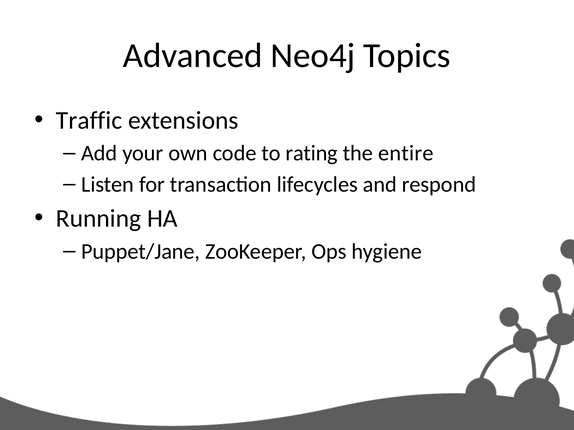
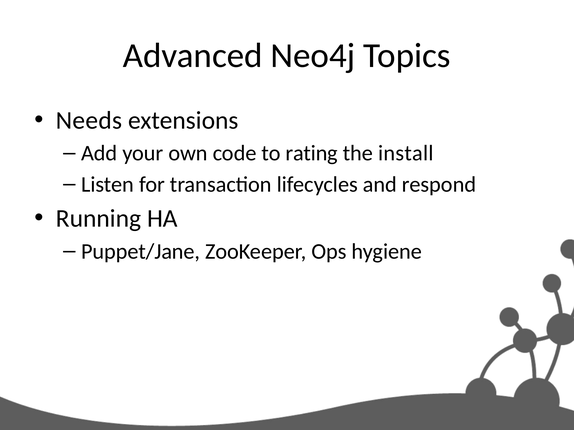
Traffic: Traffic -> Needs (89, 120)
entire: entire -> install (406, 153)
